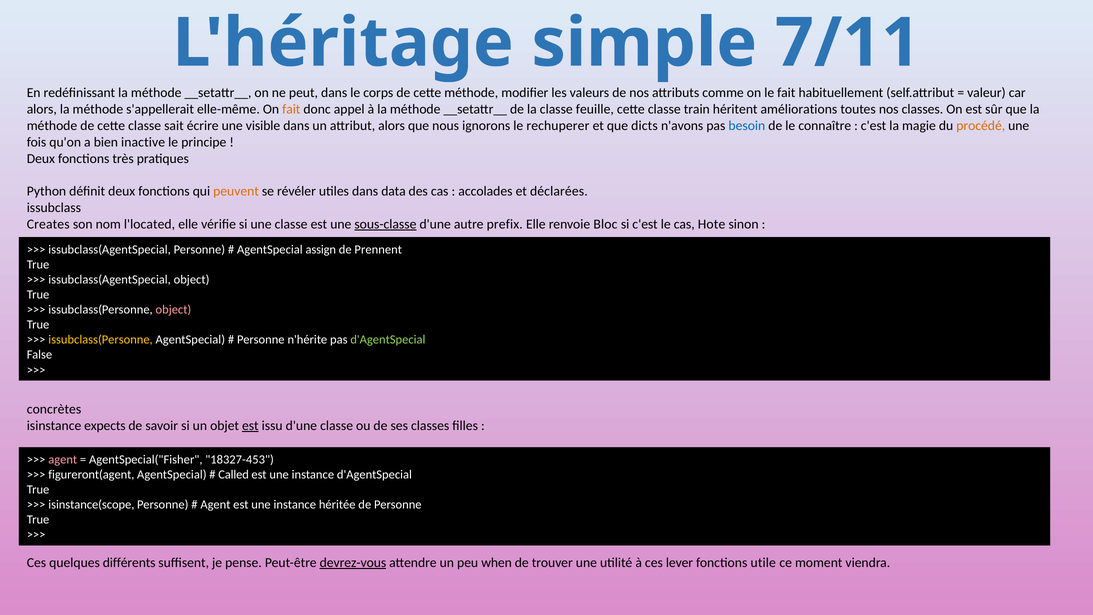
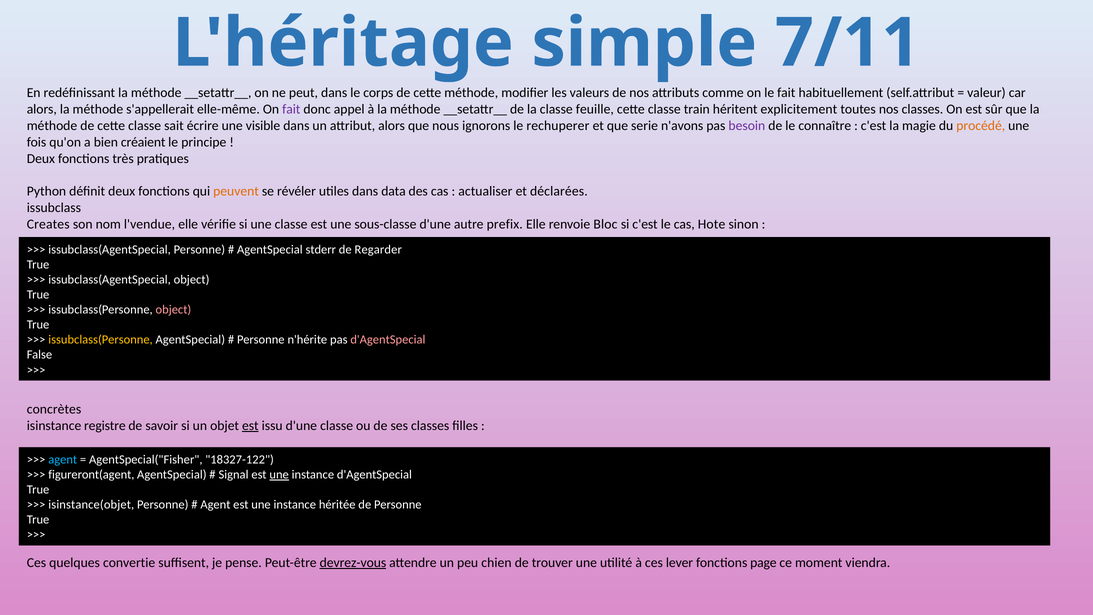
fait colour: orange -> purple (291, 109)
améliorations: améliorations -> explicitement (799, 109)
dicts: dicts -> serie (645, 126)
besoin colour: blue -> purple (747, 126)
inactive: inactive -> créaient (143, 142)
accolades: accolades -> actualiser (485, 191)
l'located: l'located -> l'vendue (150, 224)
sous-classe underline: present -> none (385, 224)
assign: assign -> stderr (321, 249)
Prennent: Prennent -> Regarder (378, 249)
d'AgentSpecial colour: light green -> pink (388, 340)
expects: expects -> registre (105, 426)
agent colour: pink -> light blue (63, 459)
18327-453: 18327-453 -> 18327-122 (240, 459)
Called: Called -> Signal (234, 474)
une underline: none -> present (279, 474)
isinstance(scope: isinstance(scope -> isinstance(objet (91, 505)
différents: différents -> convertie (129, 562)
when: when -> chien (496, 562)
utile: utile -> page (763, 562)
